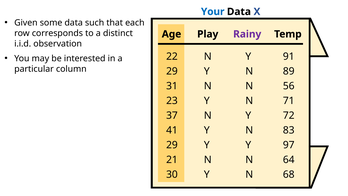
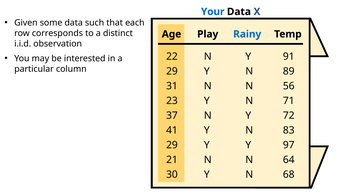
Rainy colour: purple -> blue (247, 34)
